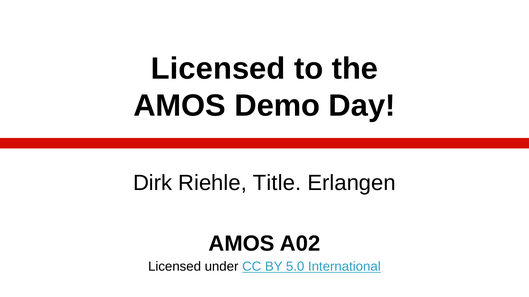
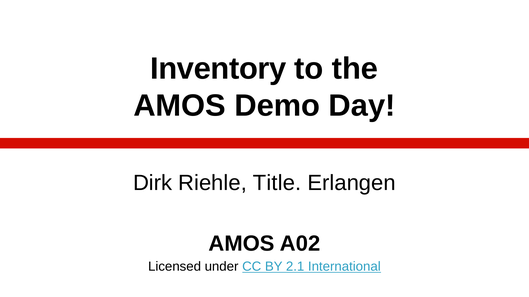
Licensed: Licensed -> Inventory (218, 69)
5.0: 5.0 -> 2.1 (295, 267)
